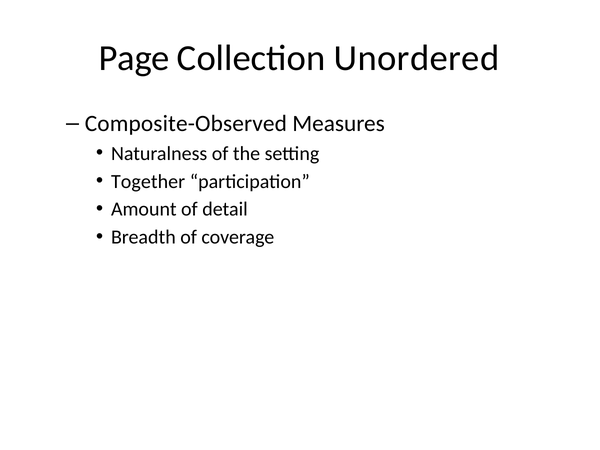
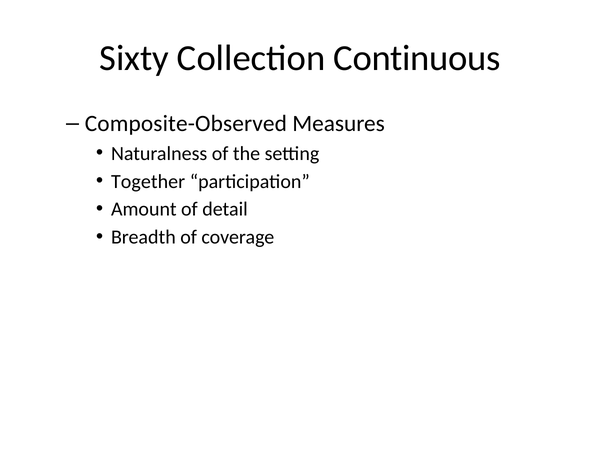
Page: Page -> Sixty (134, 58)
Unordered: Unordered -> Continuous (417, 58)
